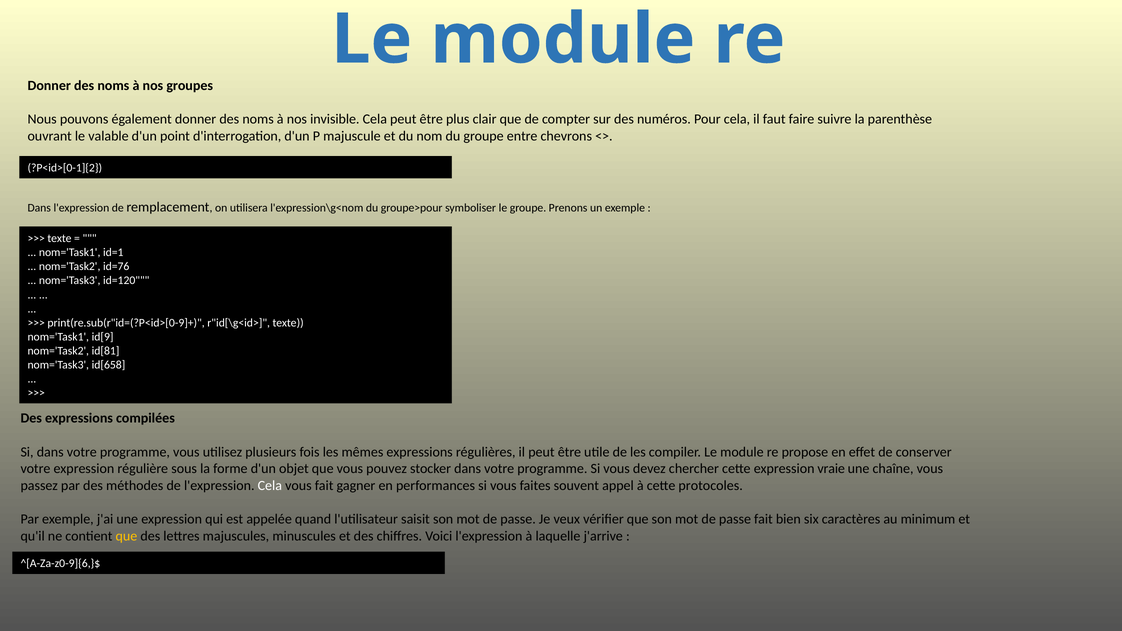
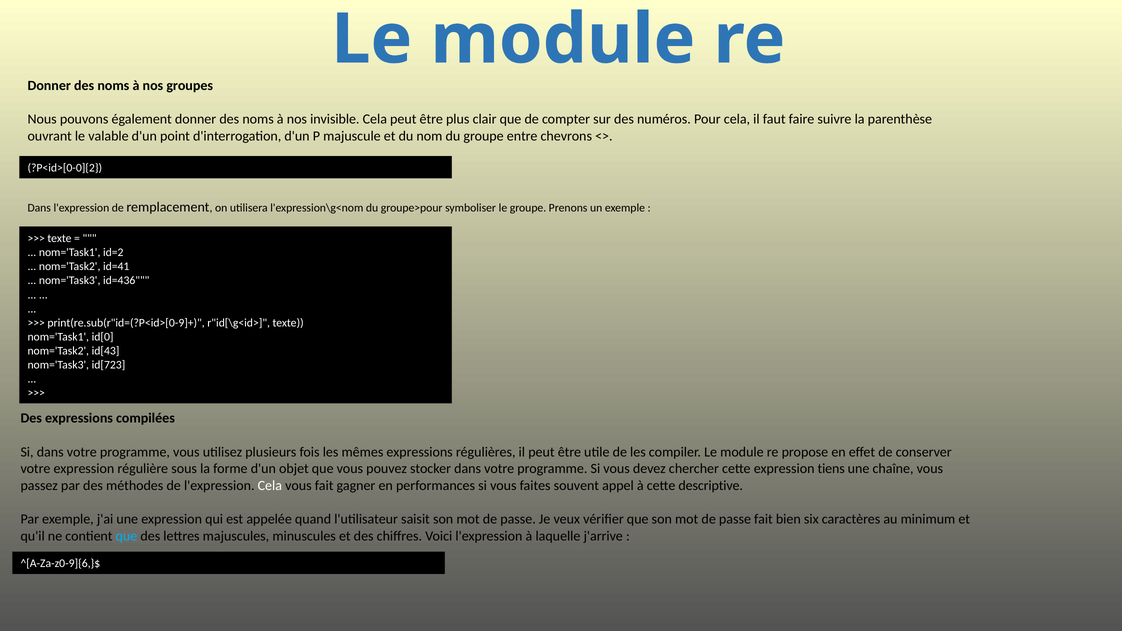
?P<id>[0-1]{2: ?P<id>[0-1]{2 -> ?P<id>[0-0]{2 (65, 168)
id=1: id=1 -> id=2 (113, 253)
id=76: id=76 -> id=41 (116, 267)
id=120: id=120 -> id=436 (126, 281)
id[9: id[9 -> id[0 (103, 337)
id[81: id[81 -> id[43 (106, 351)
id[658: id[658 -> id[723 (108, 365)
vraie: vraie -> tiens (831, 469)
protocoles: protocoles -> descriptive (711, 486)
que colour: yellow -> light blue (126, 536)
